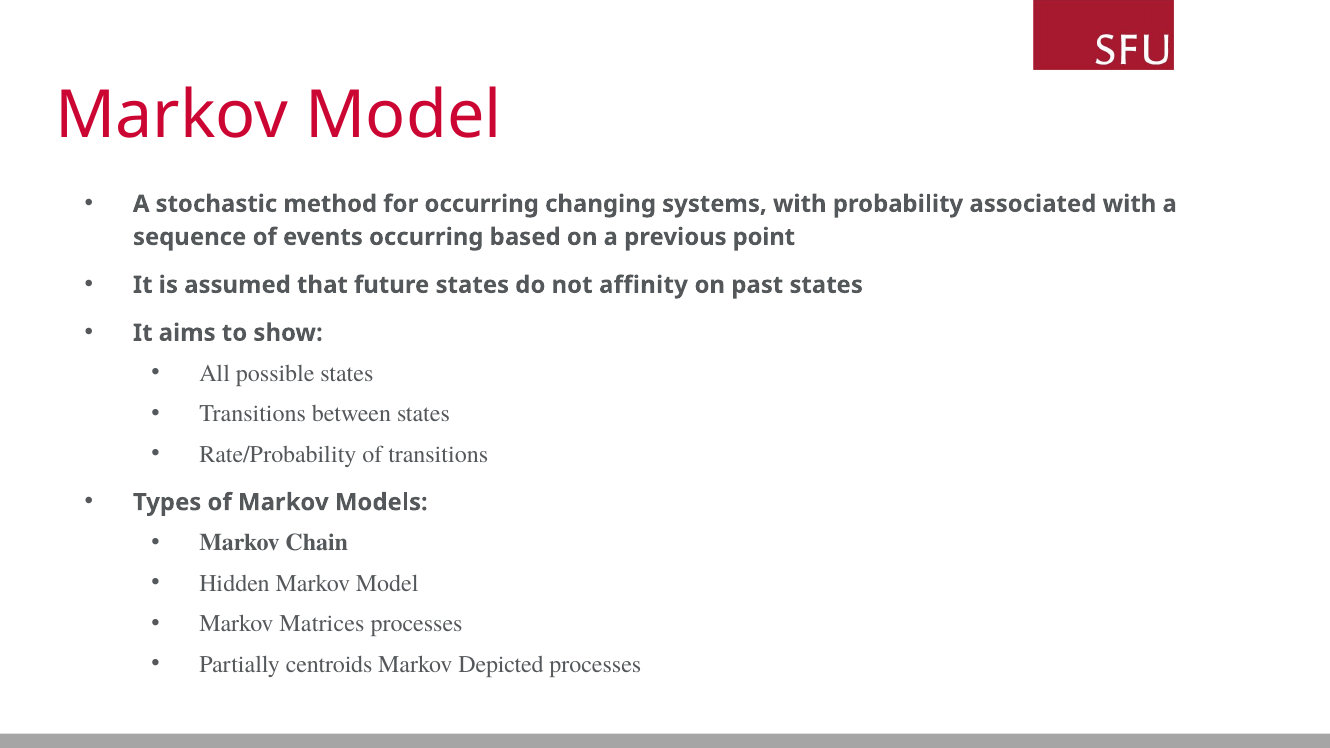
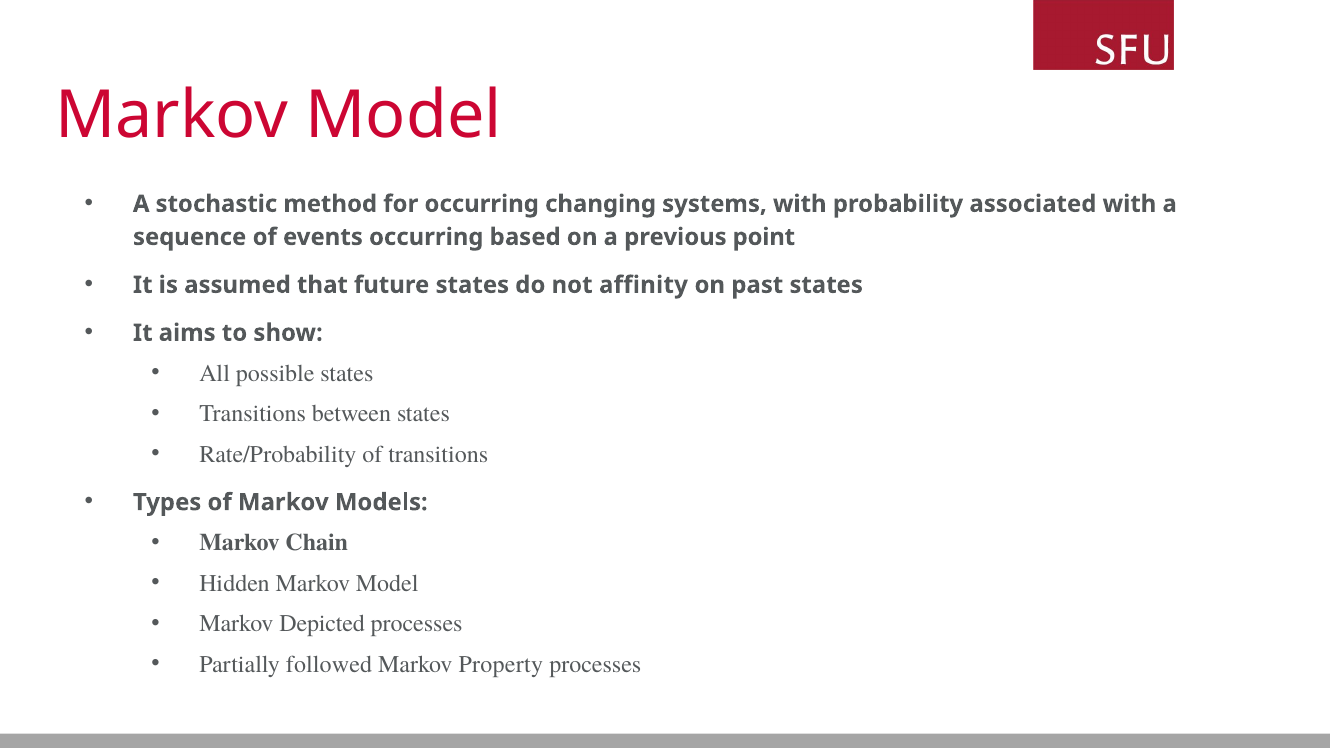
Matrices: Matrices -> Depicted (322, 624)
centroids: centroids -> followed (329, 665)
Depicted: Depicted -> Property (501, 665)
